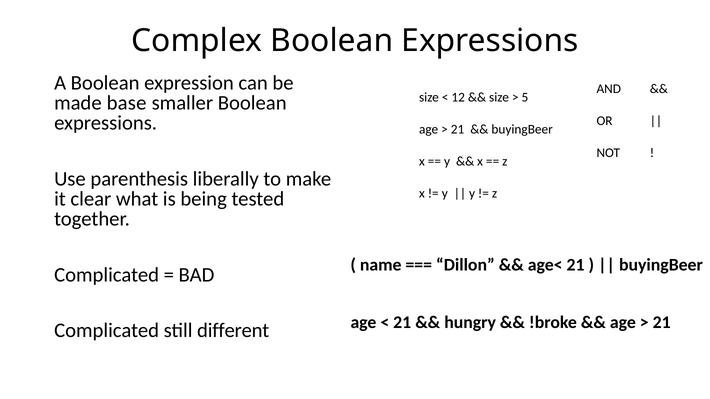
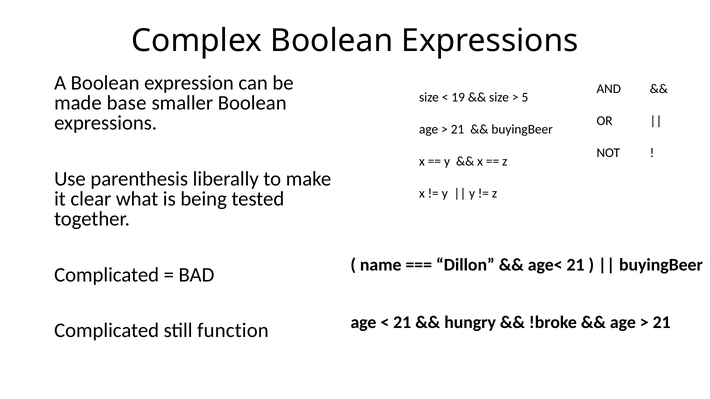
12: 12 -> 19 (458, 97)
different: different -> function (233, 331)
